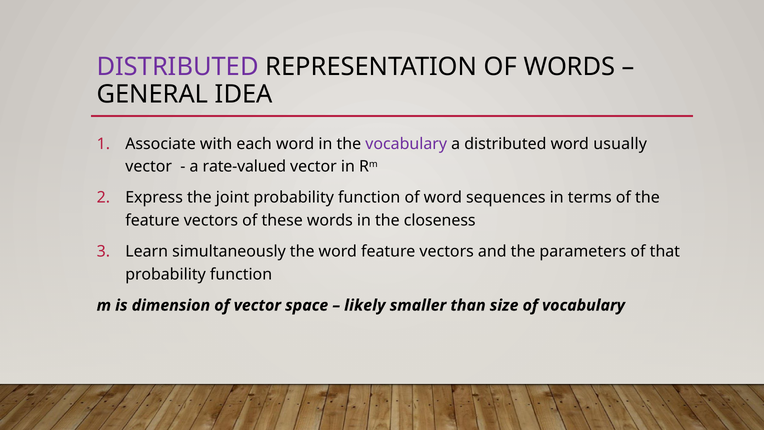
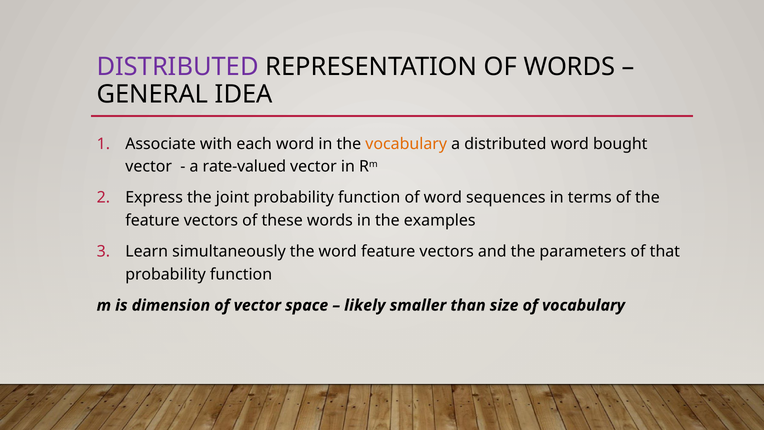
vocabulary colour: purple -> orange (406, 144)
usually: usually -> bought (620, 144)
closeness: closeness -> examples (440, 220)
